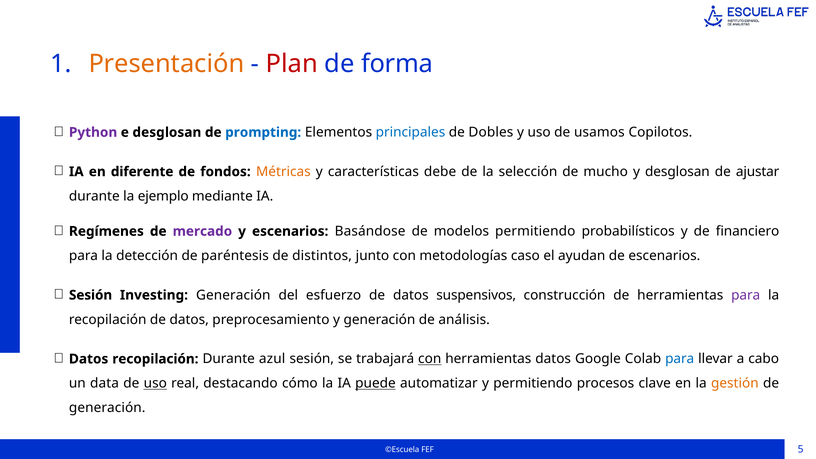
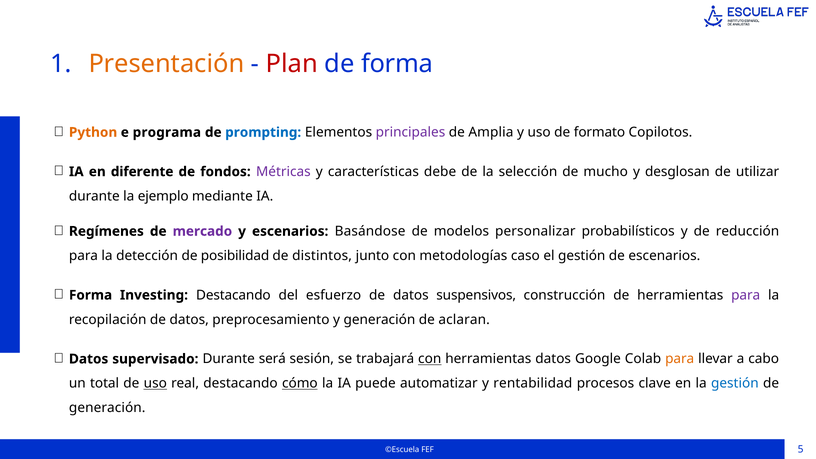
Python colour: purple -> orange (93, 132)
e desglosan: desglosan -> programa (167, 132)
principales colour: blue -> purple (410, 132)
Dobles: Dobles -> Amplia (491, 132)
usamos: usamos -> formato (599, 132)
Métricas colour: orange -> purple (283, 172)
ajustar: ajustar -> utilizar (758, 172)
modelos permitiendo: permitiendo -> personalizar (535, 231)
financiero: financiero -> reducción (748, 231)
paréntesis: paréntesis -> posibilidad (235, 256)
el ayudan: ayudan -> gestión (582, 256)
Sesión: Sesión -> Forma (91, 295)
Investing Generación: Generación -> Destacando (233, 295)
análisis: análisis -> aclaran (464, 320)
Datos recopilación: recopilación -> supervisado (155, 359)
azul: azul -> será (272, 359)
para colour: blue -> orange (680, 359)
data: data -> total (105, 383)
cómo underline: none -> present (300, 383)
puede underline: present -> none (375, 383)
y permitiendo: permitiendo -> rentabilidad (533, 383)
gestión colour: orange -> blue (735, 383)
